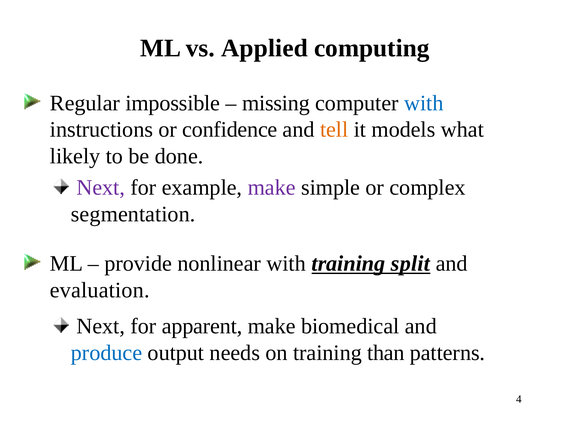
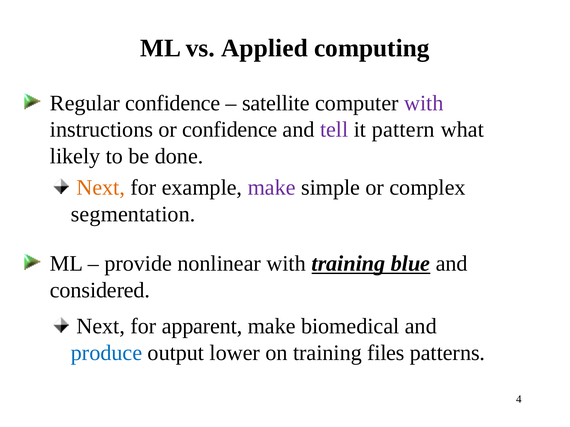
Regular impossible: impossible -> confidence (173, 103)
missing: missing -> satellite (276, 103)
with colour: blue -> purple (424, 103)
tell colour: orange -> purple (334, 130)
models: models -> pattern (403, 130)
Next colour: purple -> orange (101, 188)
split: split -> blue (410, 264)
evaluation: evaluation -> considered (100, 290)
needs: needs -> lower (235, 353)
than: than -> files (386, 353)
